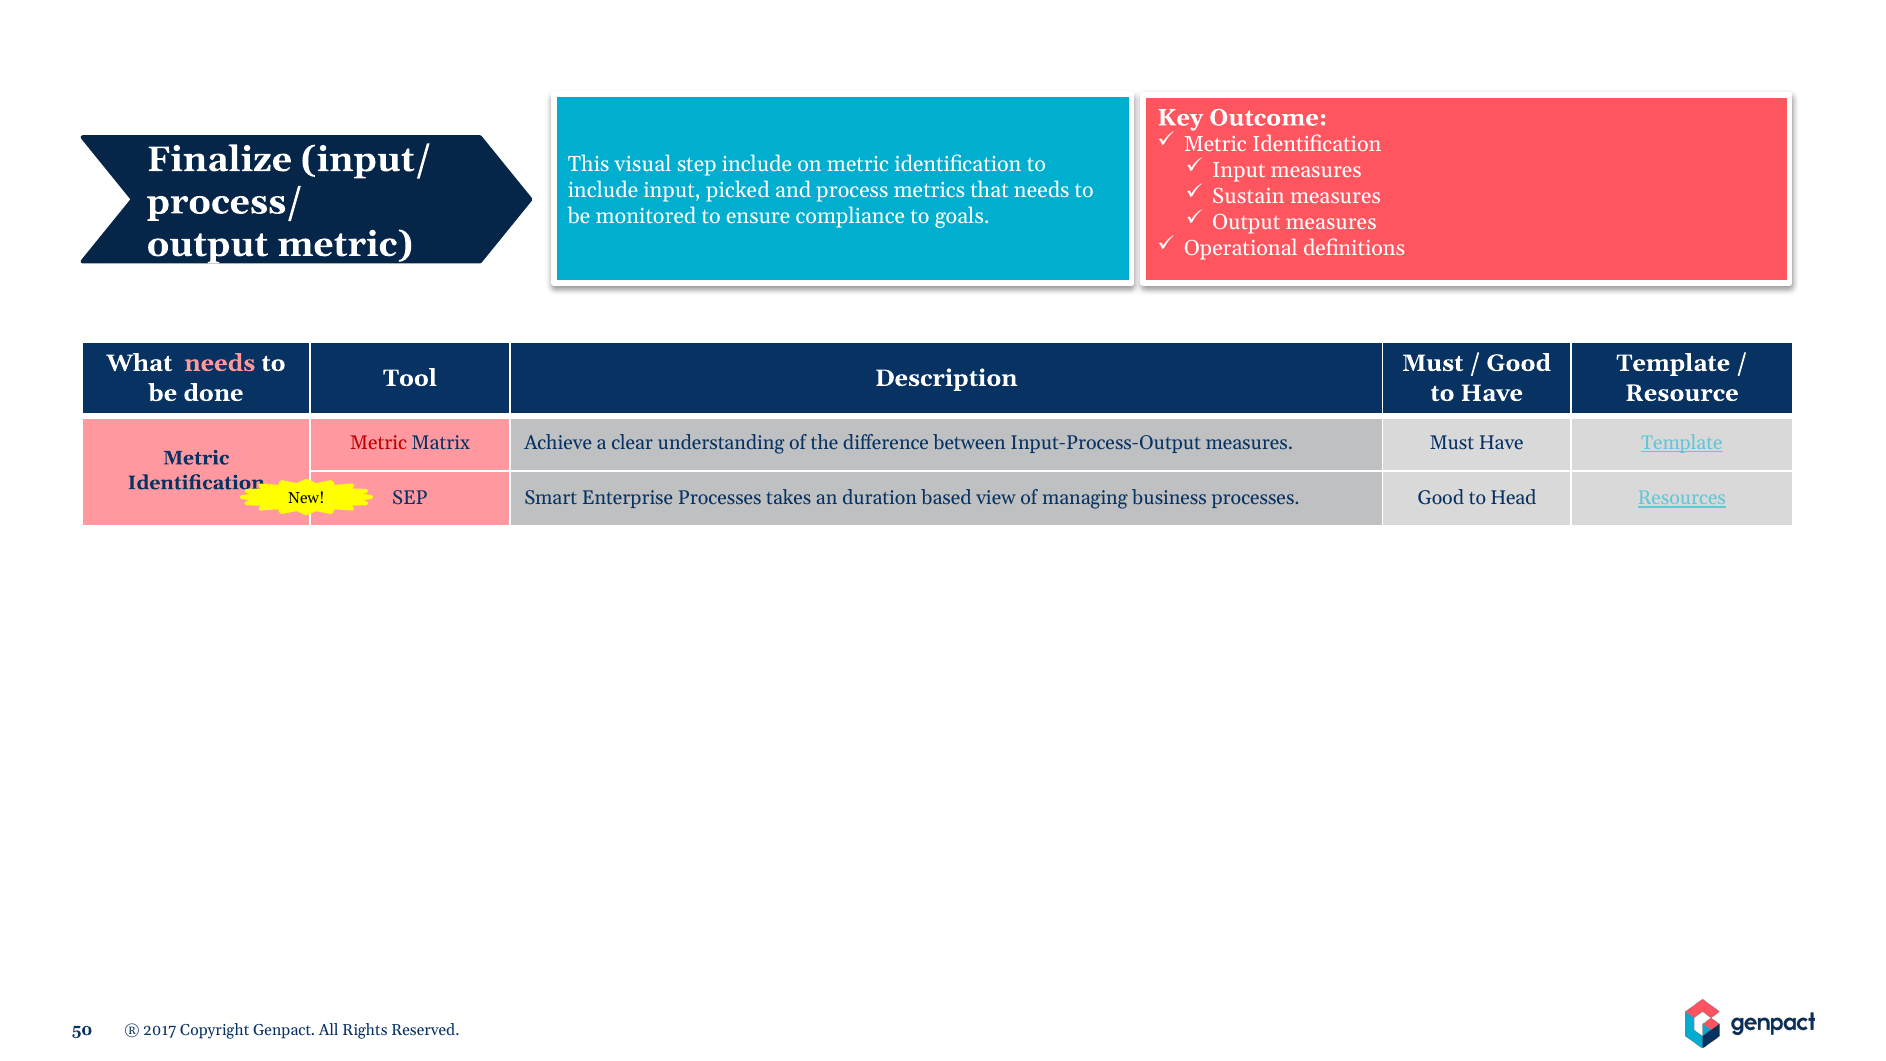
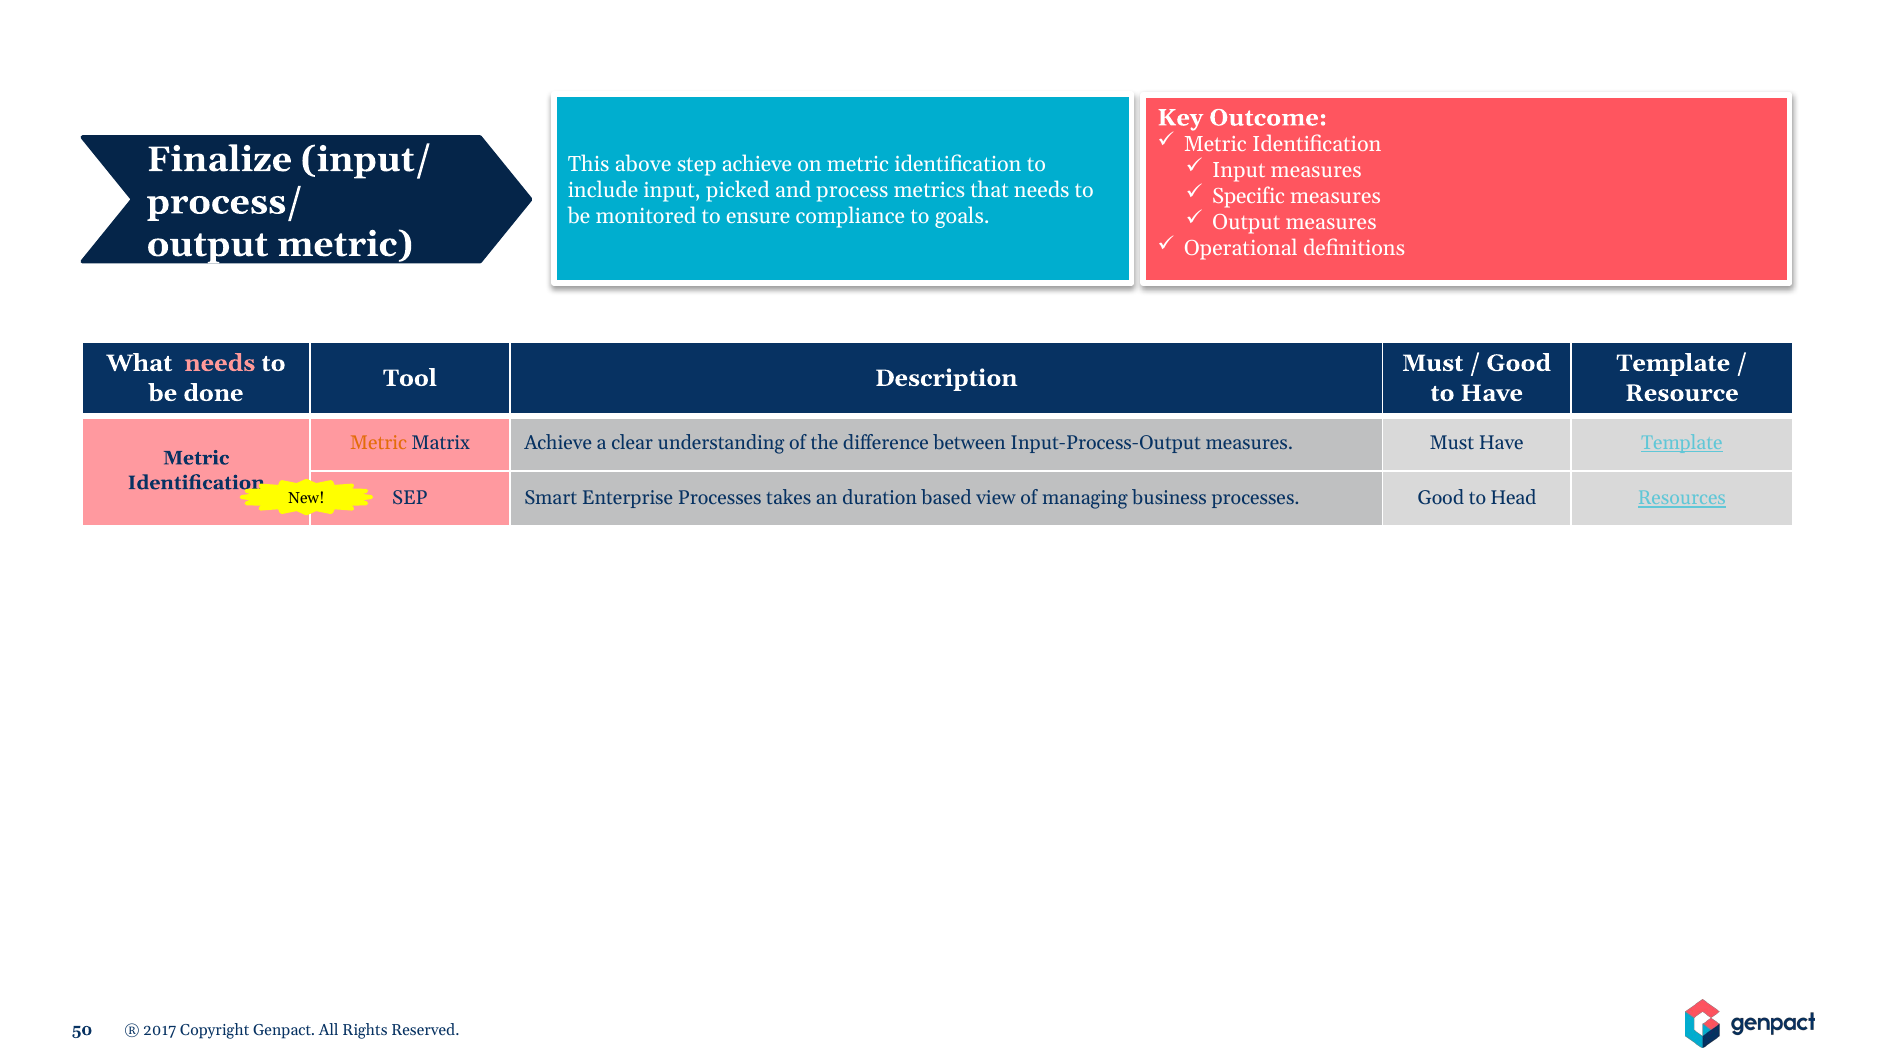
visual: visual -> above (643, 164)
step include: include -> achieve (757, 164)
Sustain: Sustain -> Specific (1249, 197)
Metric colour: red -> orange (378, 443)
